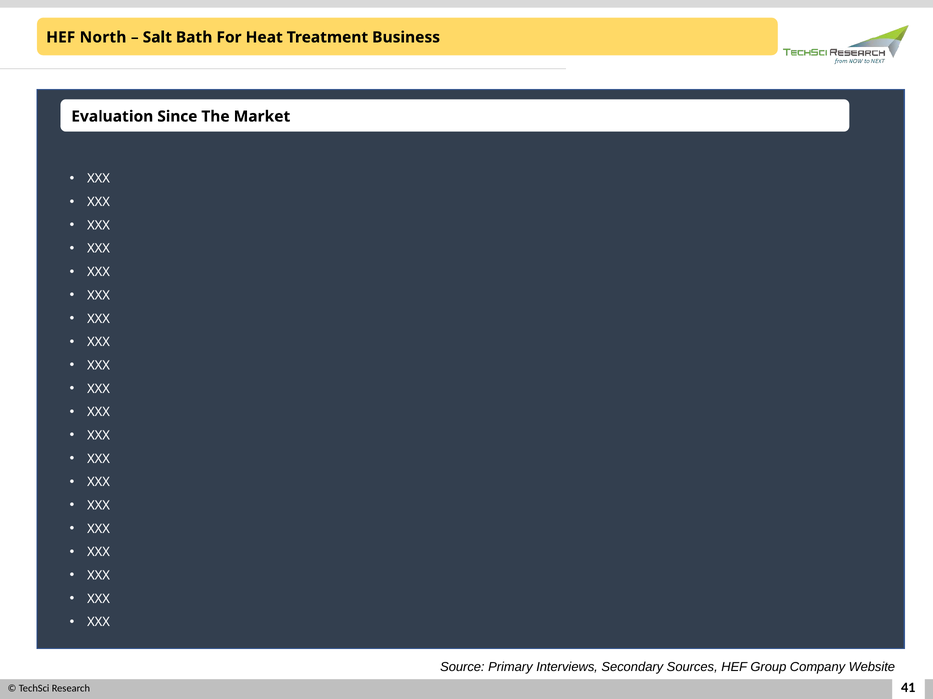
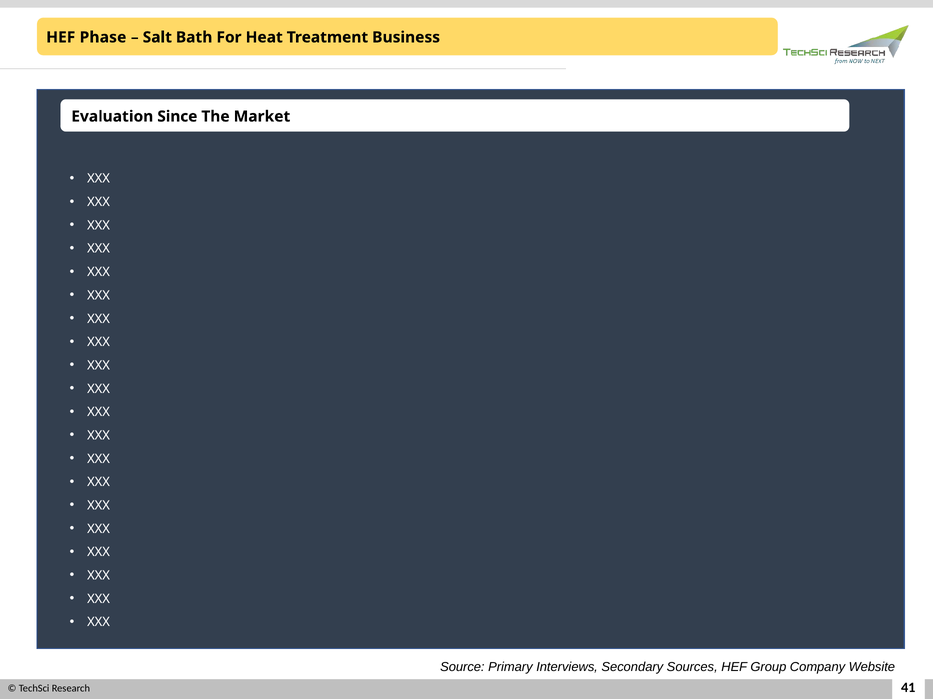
North: North -> Phase (103, 37)
